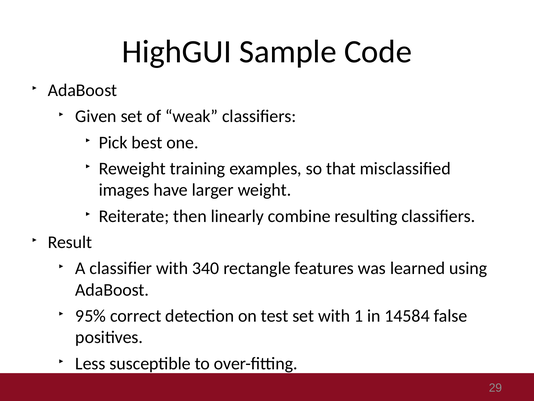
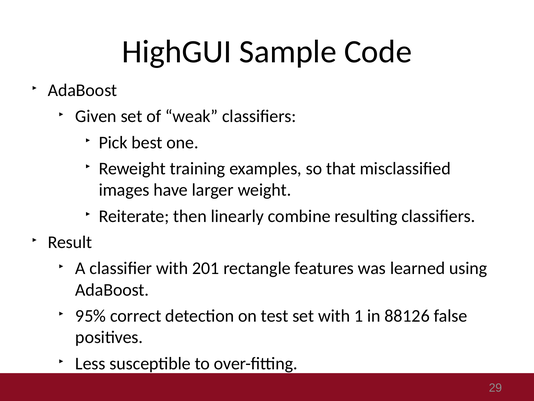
340: 340 -> 201 (206, 268)
14584: 14584 -> 88126 (407, 316)
